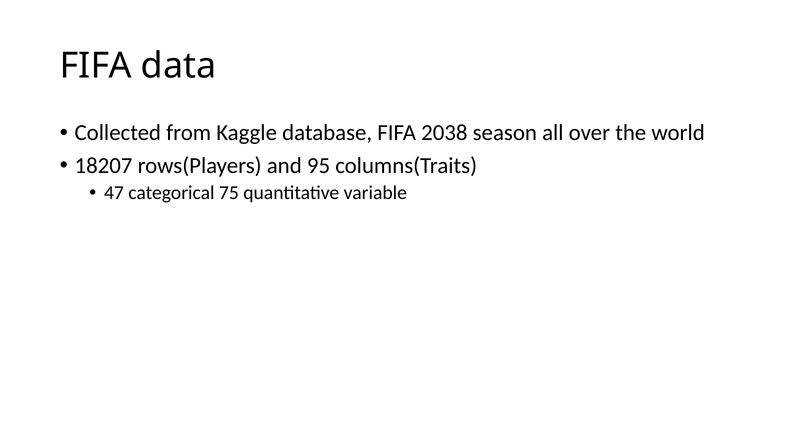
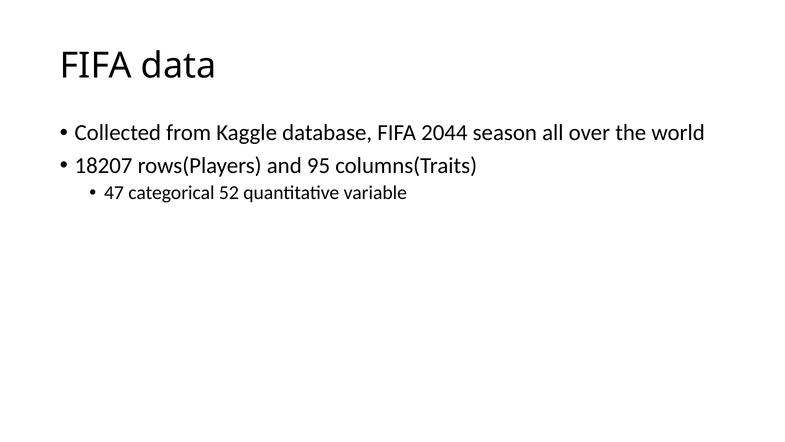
2038: 2038 -> 2044 (444, 133)
75: 75 -> 52 (229, 193)
